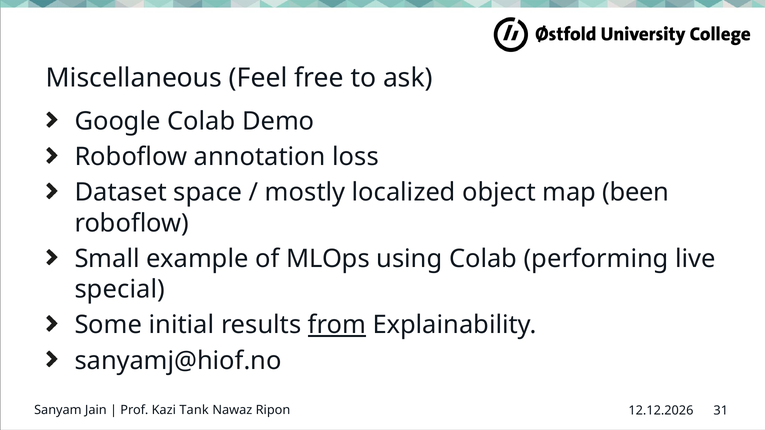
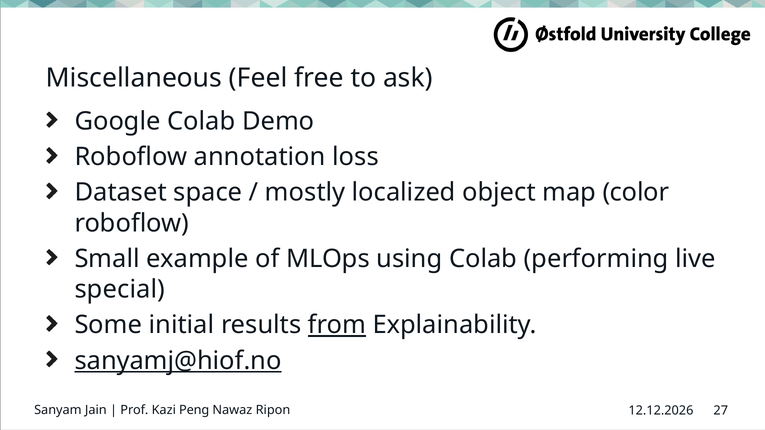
been: been -> color (636, 193)
sanyamj@hiof.no underline: none -> present (178, 361)
Tank: Tank -> Peng (194, 410)
31: 31 -> 27 (721, 411)
